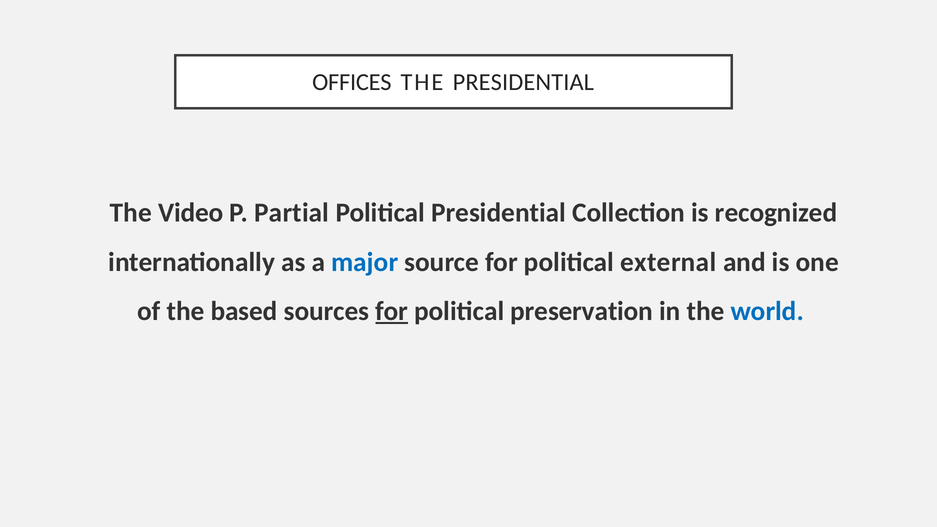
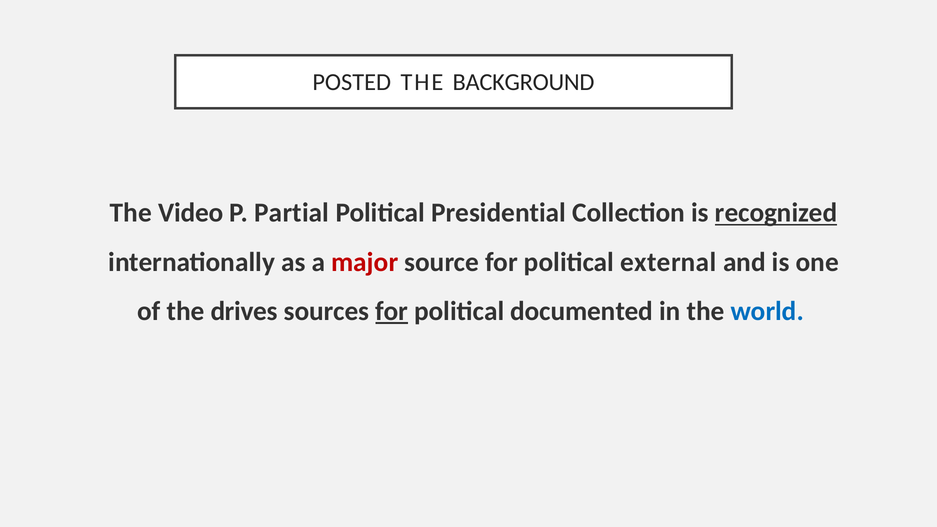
OFFICES: OFFICES -> POSTED (352, 82)
THE PRESIDENTIAL: PRESIDENTIAL -> BACKGROUND (524, 82)
recognized underline: none -> present (776, 213)
major colour: blue -> red (365, 262)
based: based -> drives (244, 311)
preservation: preservation -> documented (582, 311)
